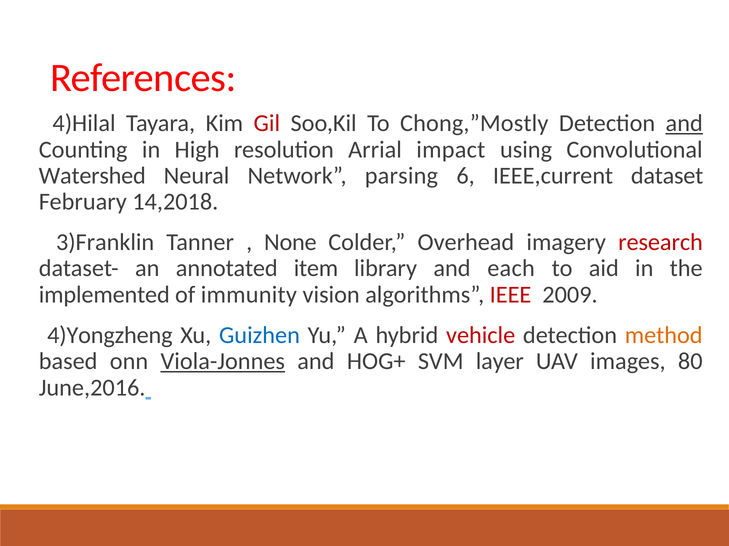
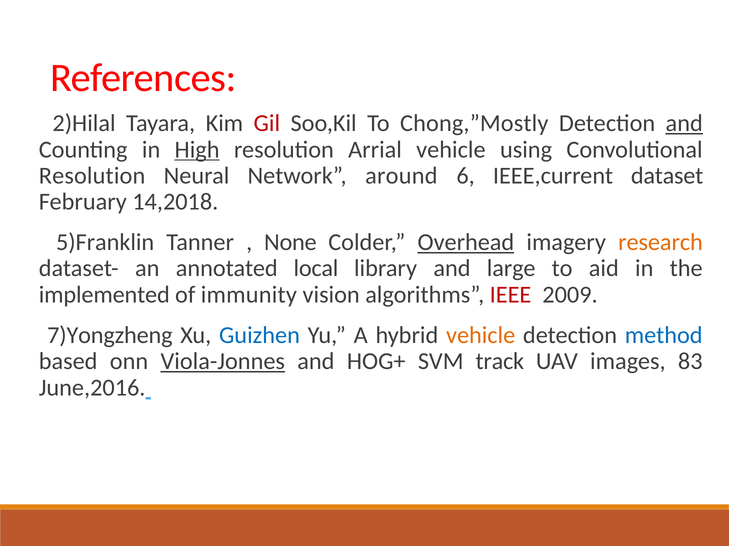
4)Hilal: 4)Hilal -> 2)Hilal (84, 124)
High underline: none -> present (197, 150)
Arrial impact: impact -> vehicle (451, 150)
Watershed: Watershed -> Resolution (92, 176)
parsing: parsing -> around (401, 176)
3)Franklin: 3)Franklin -> 5)Franklin (105, 243)
Overhead underline: none -> present (466, 243)
research colour: red -> orange (661, 243)
item: item -> local (316, 269)
each: each -> large (511, 269)
4)Yongzheng: 4)Yongzheng -> 7)Yongzheng (110, 335)
vehicle colour: red -> orange (481, 335)
method colour: orange -> blue (664, 335)
layer: layer -> track (500, 362)
80: 80 -> 83 (690, 362)
